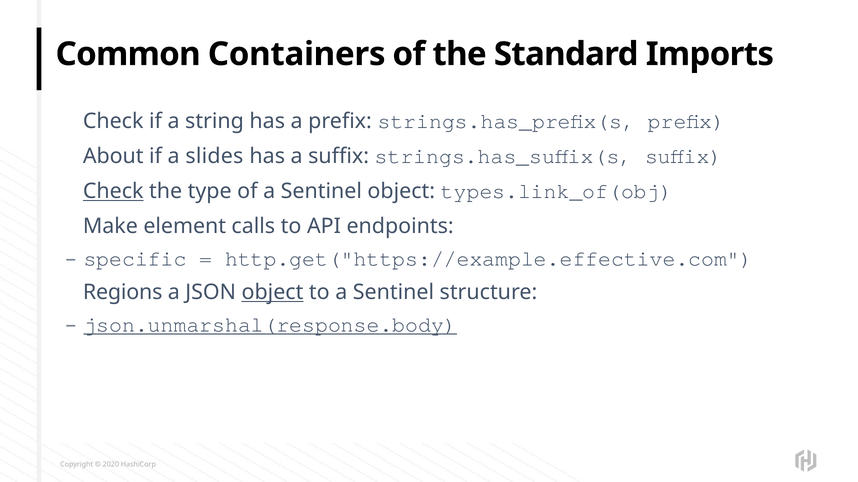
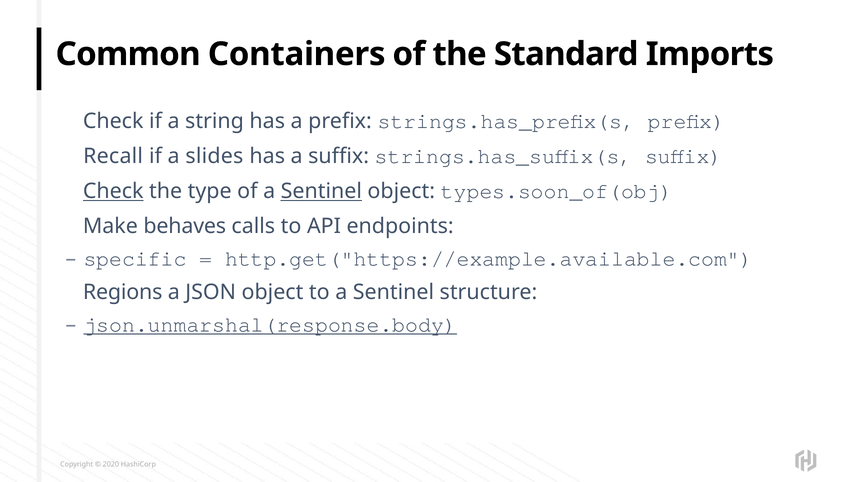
About: About -> Recall (113, 157)
Sentinel underline: none -> present (321, 192)
types.link_of(obj: types.link_of(obj -> types.soon_of(obj (557, 192)
element: element -> behaves (185, 227)
http.get("https://example.effective.com: http.get("https://example.effective.com -> http.get("https://example.available.com (489, 259)
object underline: present -> none (272, 293)
